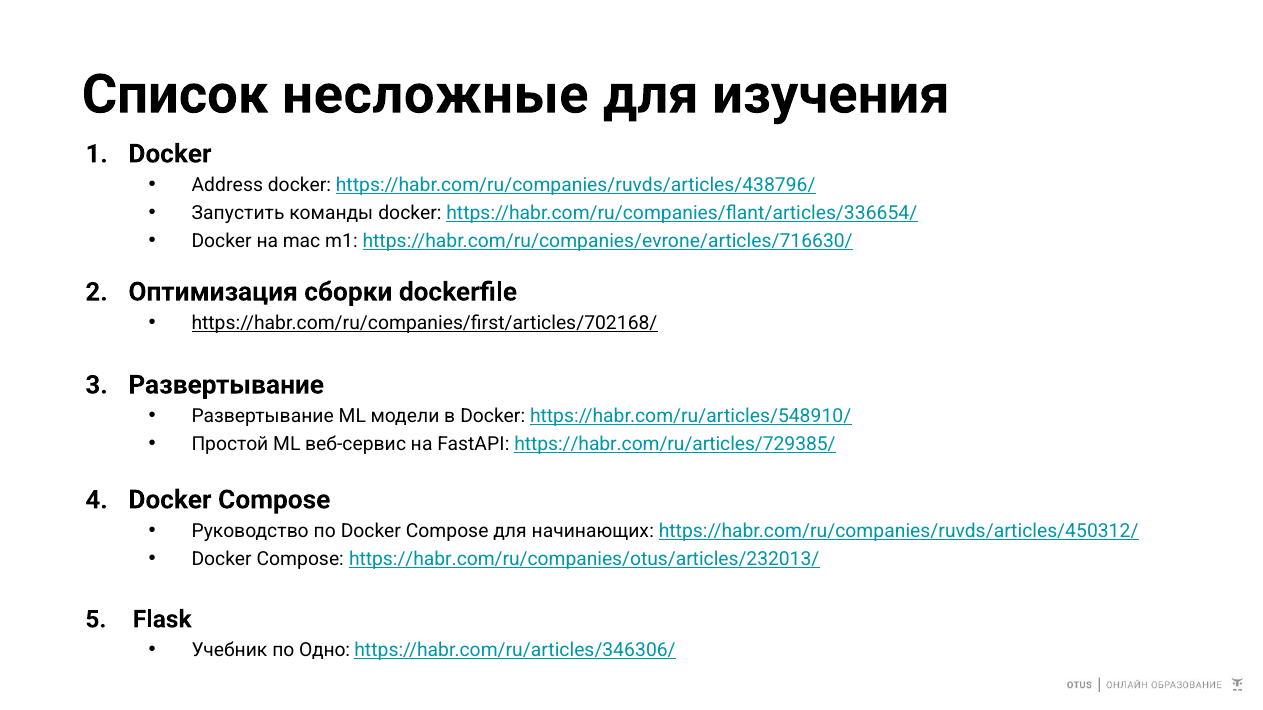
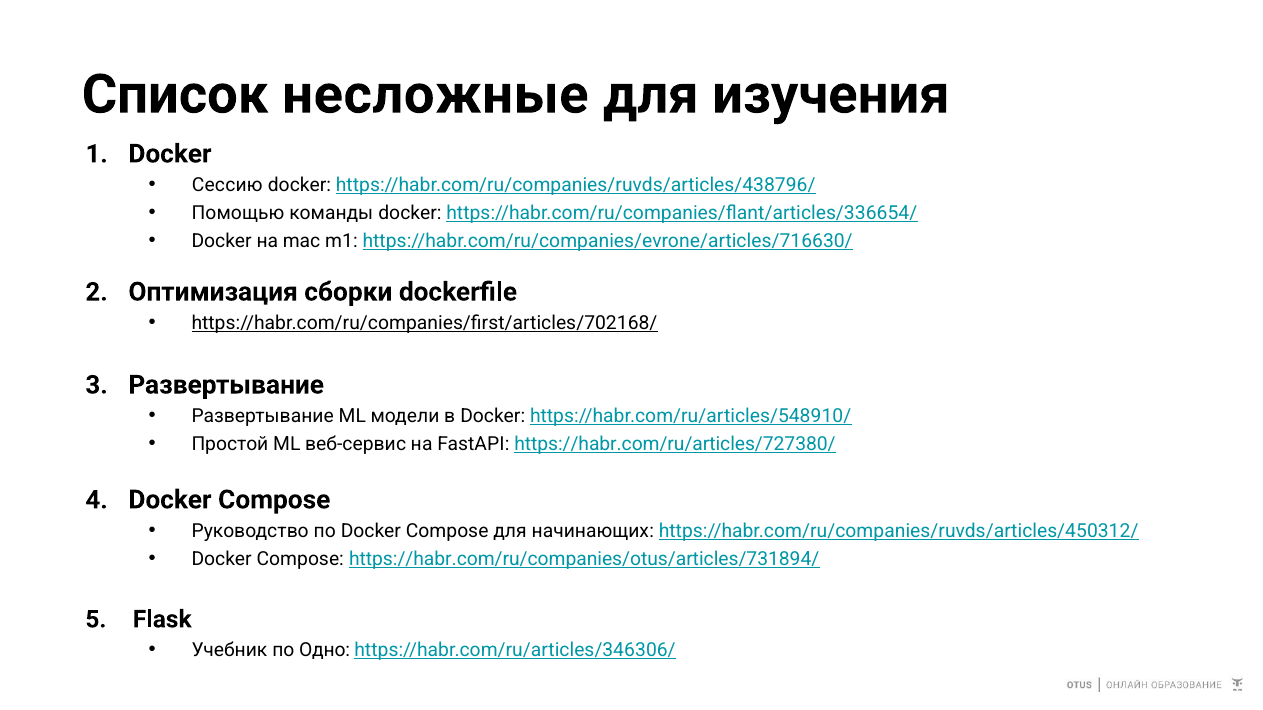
Address: Address -> Сессию (227, 185)
Запустить: Запустить -> Помощью (238, 213)
https://habr.com/ru/articles/729385/: https://habr.com/ru/articles/729385/ -> https://habr.com/ru/articles/727380/ (675, 444)
https://habr.com/ru/companies/otus/articles/232013/: https://habr.com/ru/companies/otus/articles/232013/ -> https://habr.com/ru/companies/otus/articles/731894/ (584, 559)
